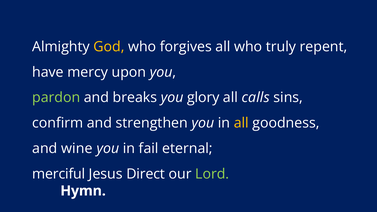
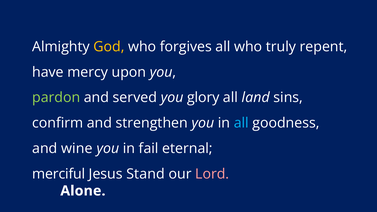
breaks: breaks -> served (135, 98)
calls: calls -> land (256, 98)
all colour: yellow -> light blue (241, 123)
Direct: Direct -> Stand (146, 174)
Lord colour: light green -> pink (212, 174)
Hymn: Hymn -> Alone (83, 191)
